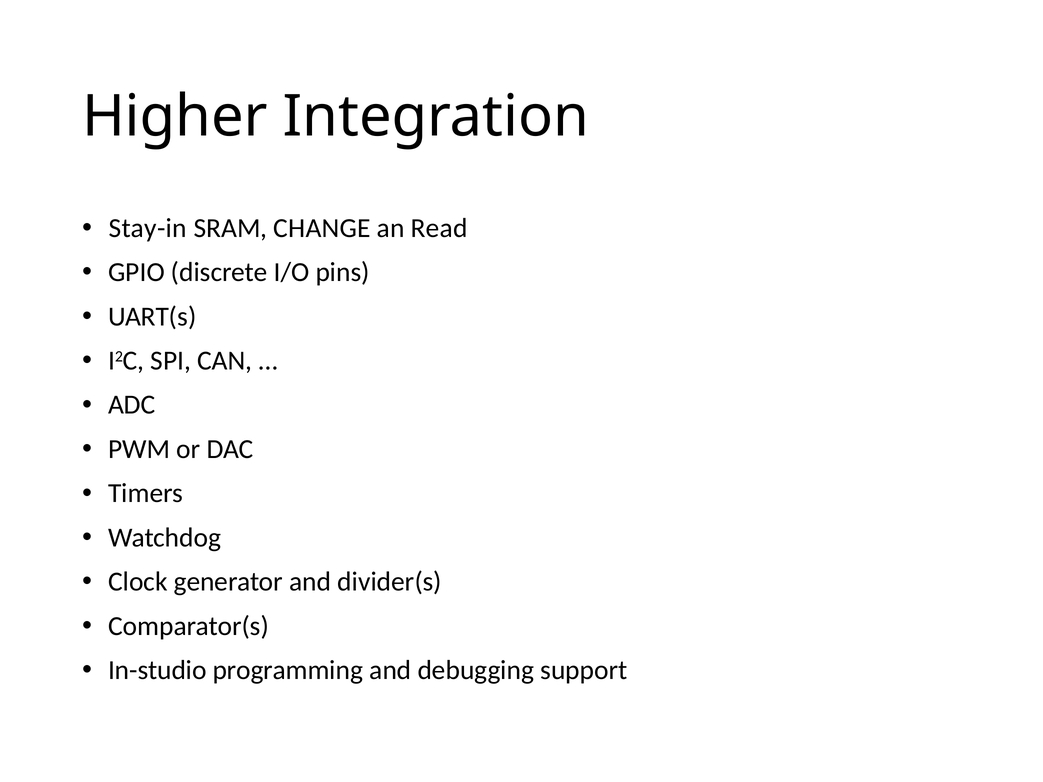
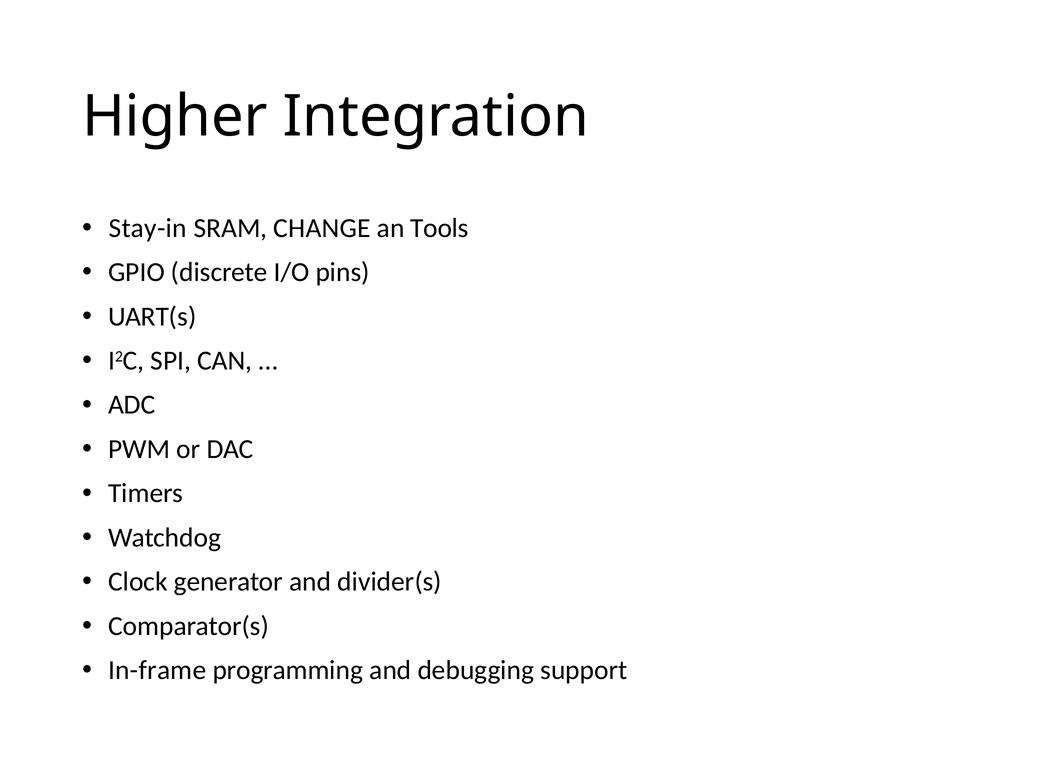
Read: Read -> Tools (439, 228)
In-studio: In-studio -> In-frame (157, 670)
